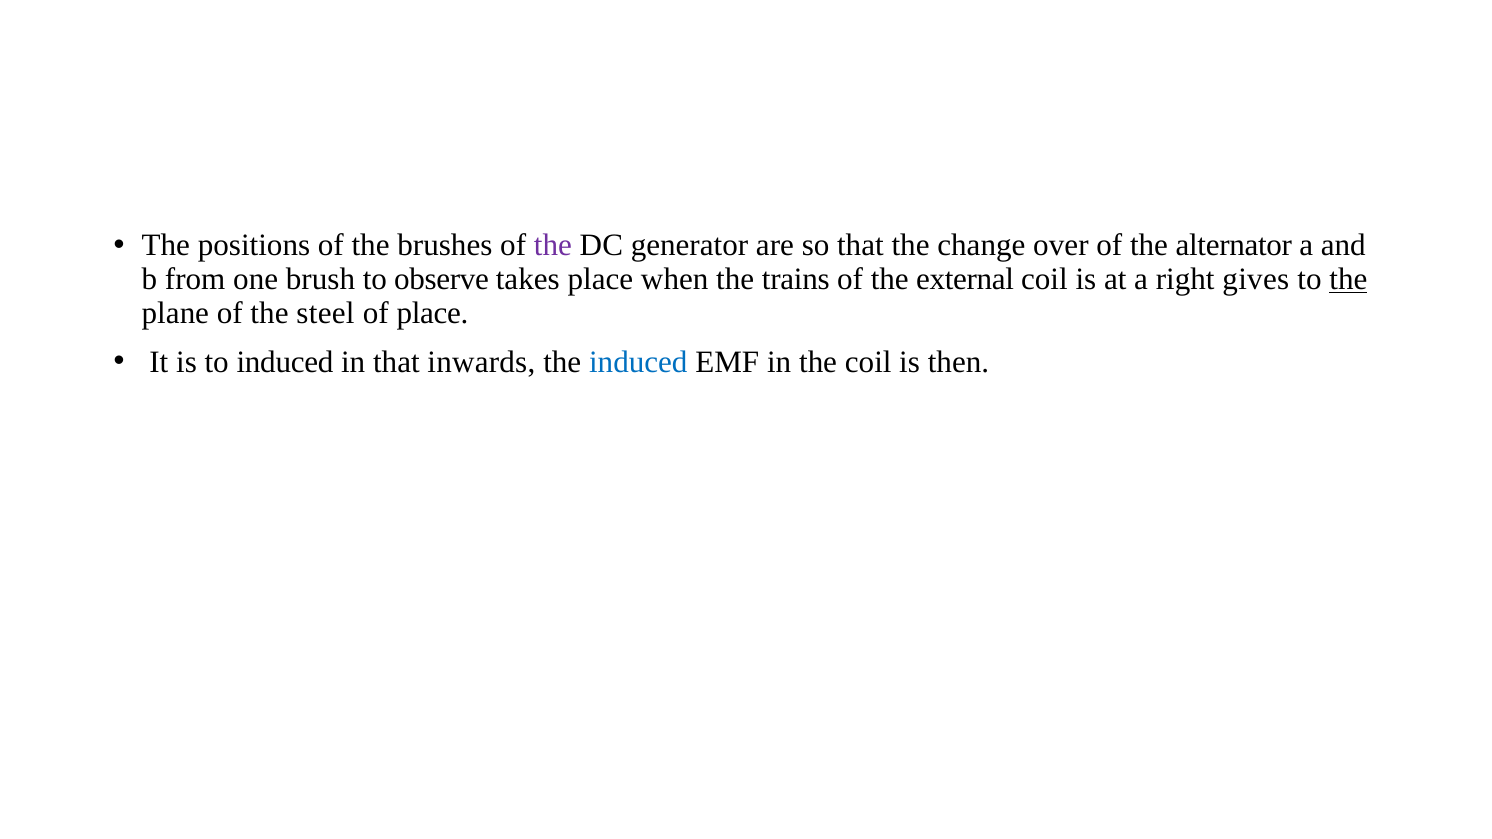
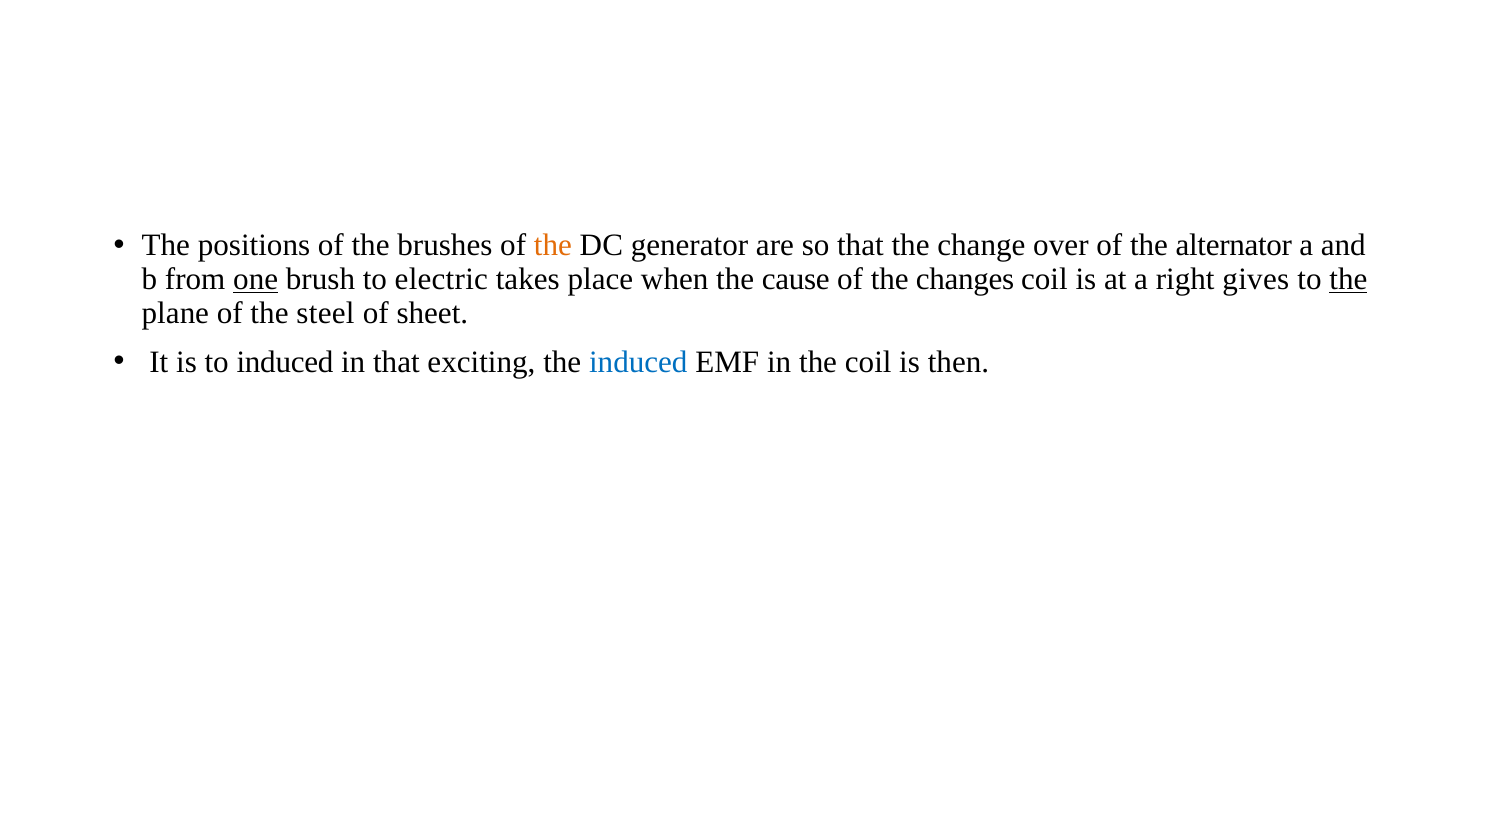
the colour: purple -> orange (553, 246)
one underline: none -> present (256, 279)
observe: observe -> electric (441, 279)
trains: trains -> cause (796, 279)
external: external -> changes (965, 279)
of place: place -> sheet (432, 313)
inwards: inwards -> exciting (481, 362)
